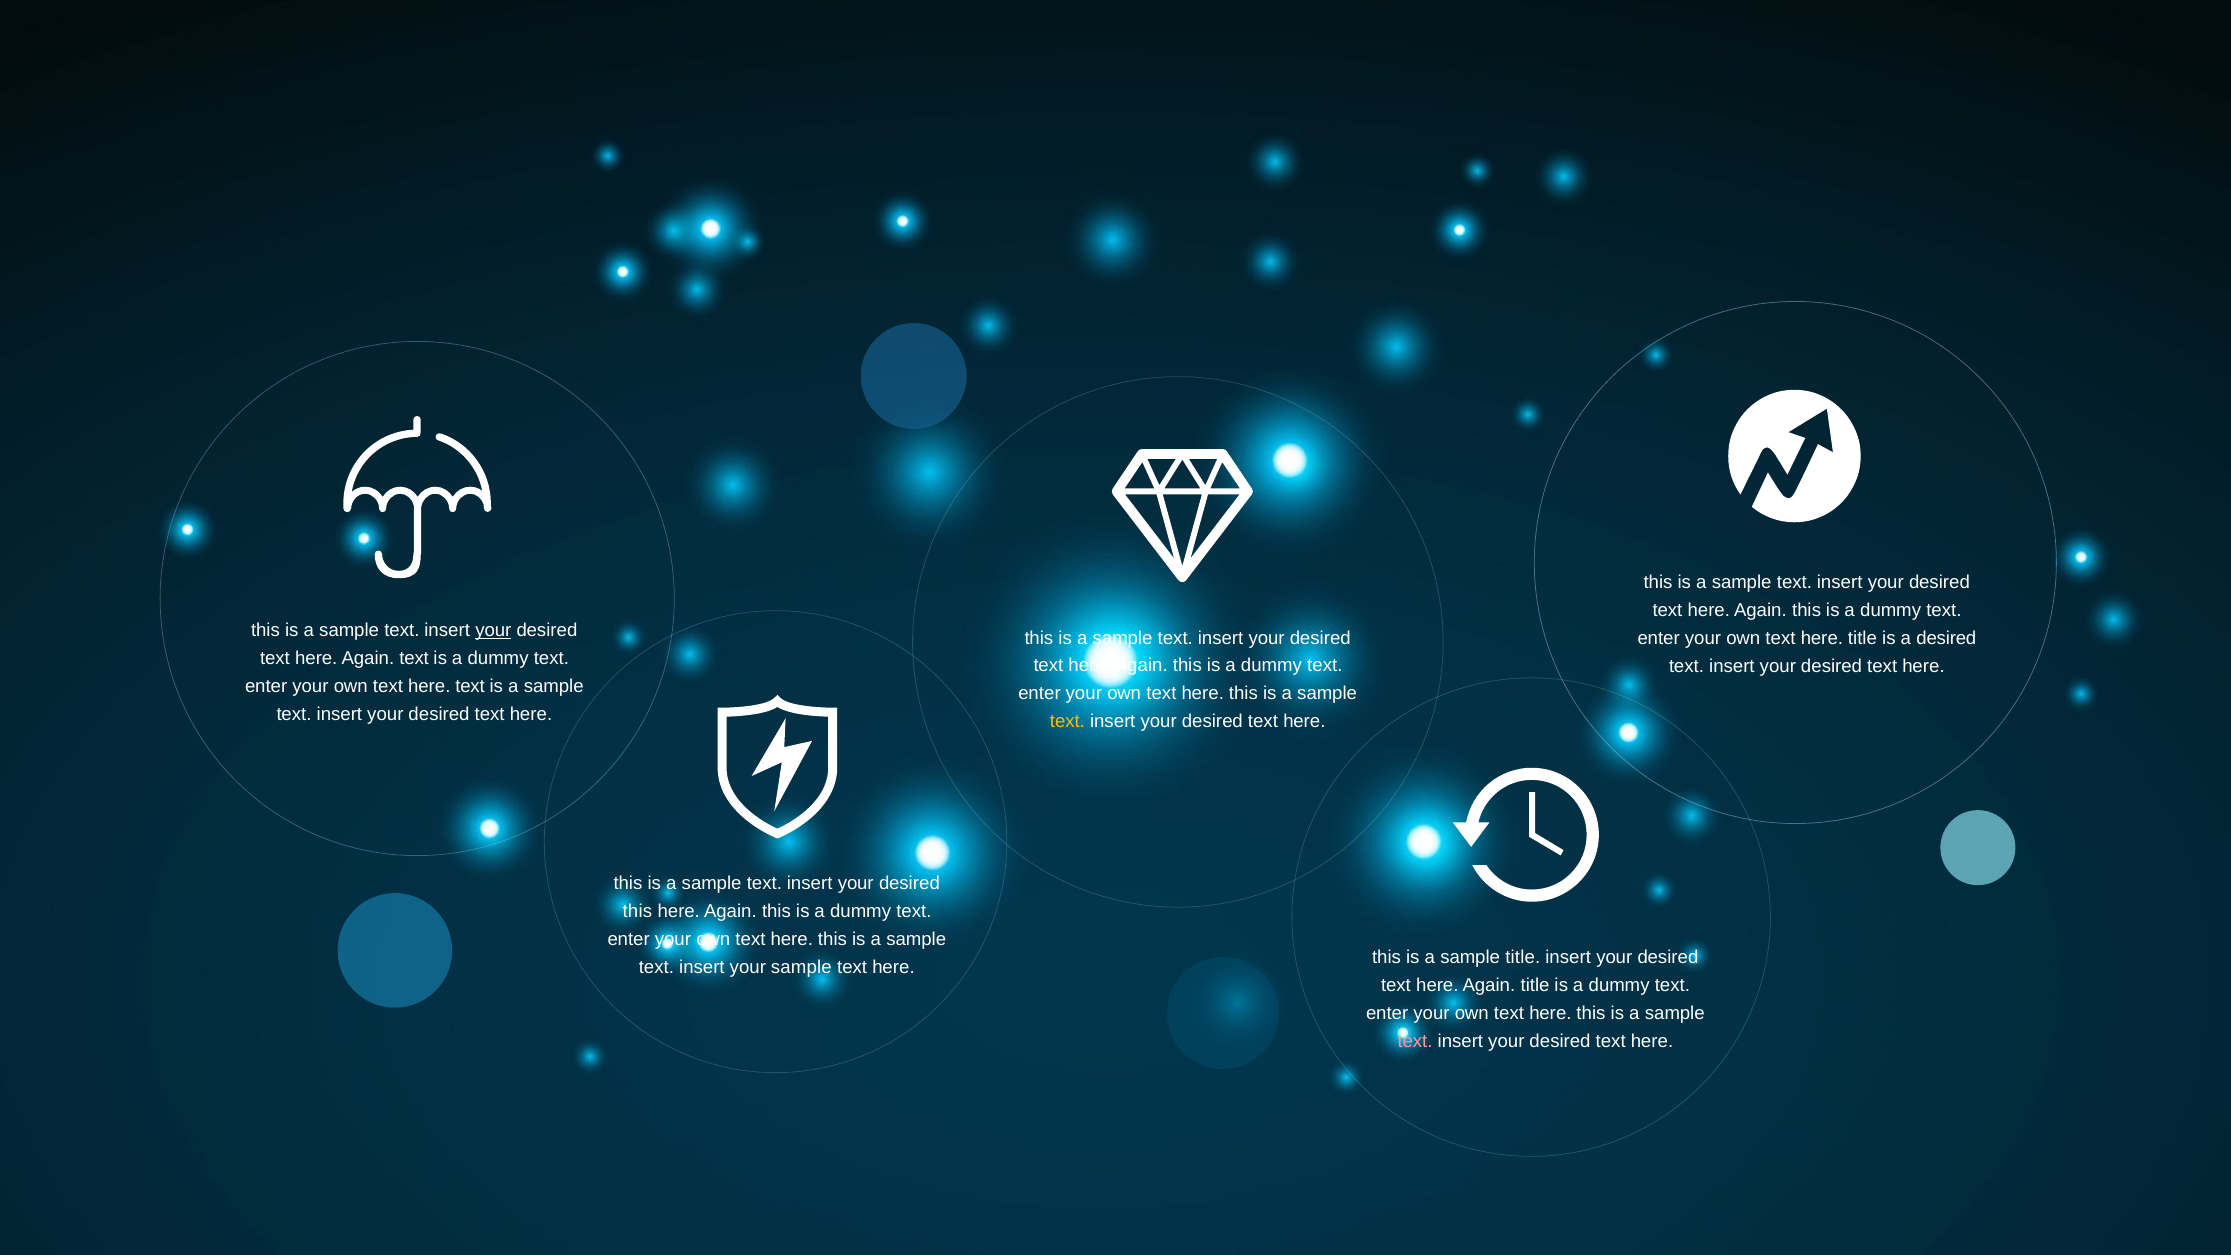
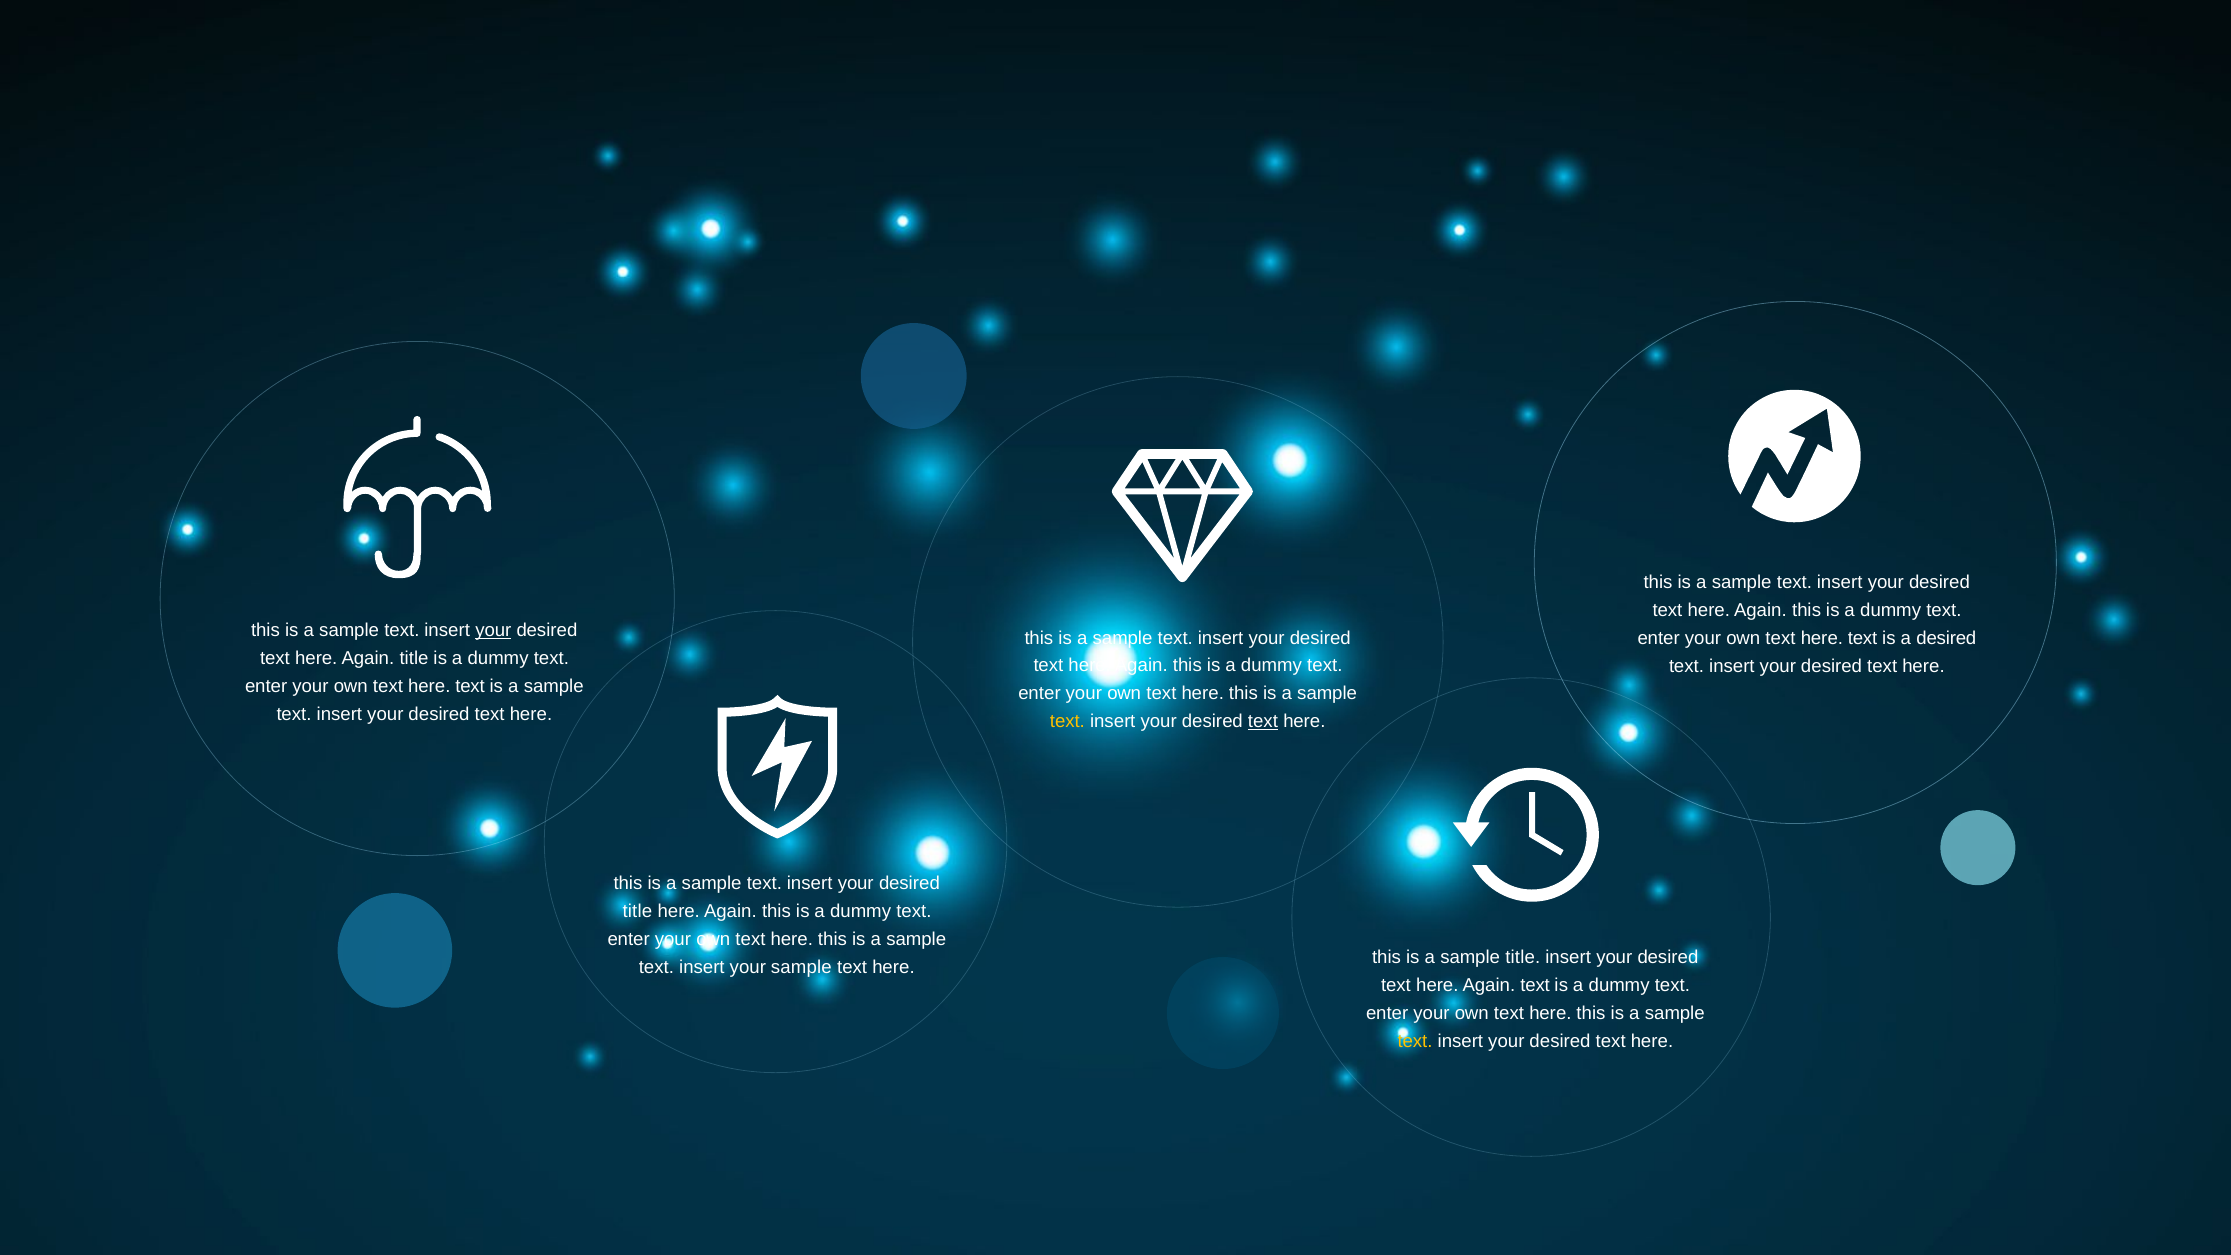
title: title -> text (1863, 638)
Again text: text -> title (414, 658)
text underline: none -> present (1263, 722)
this: this -> title (637, 911)
Again title: title -> text (1535, 986)
text colour: pink -> yellow (1415, 1041)
